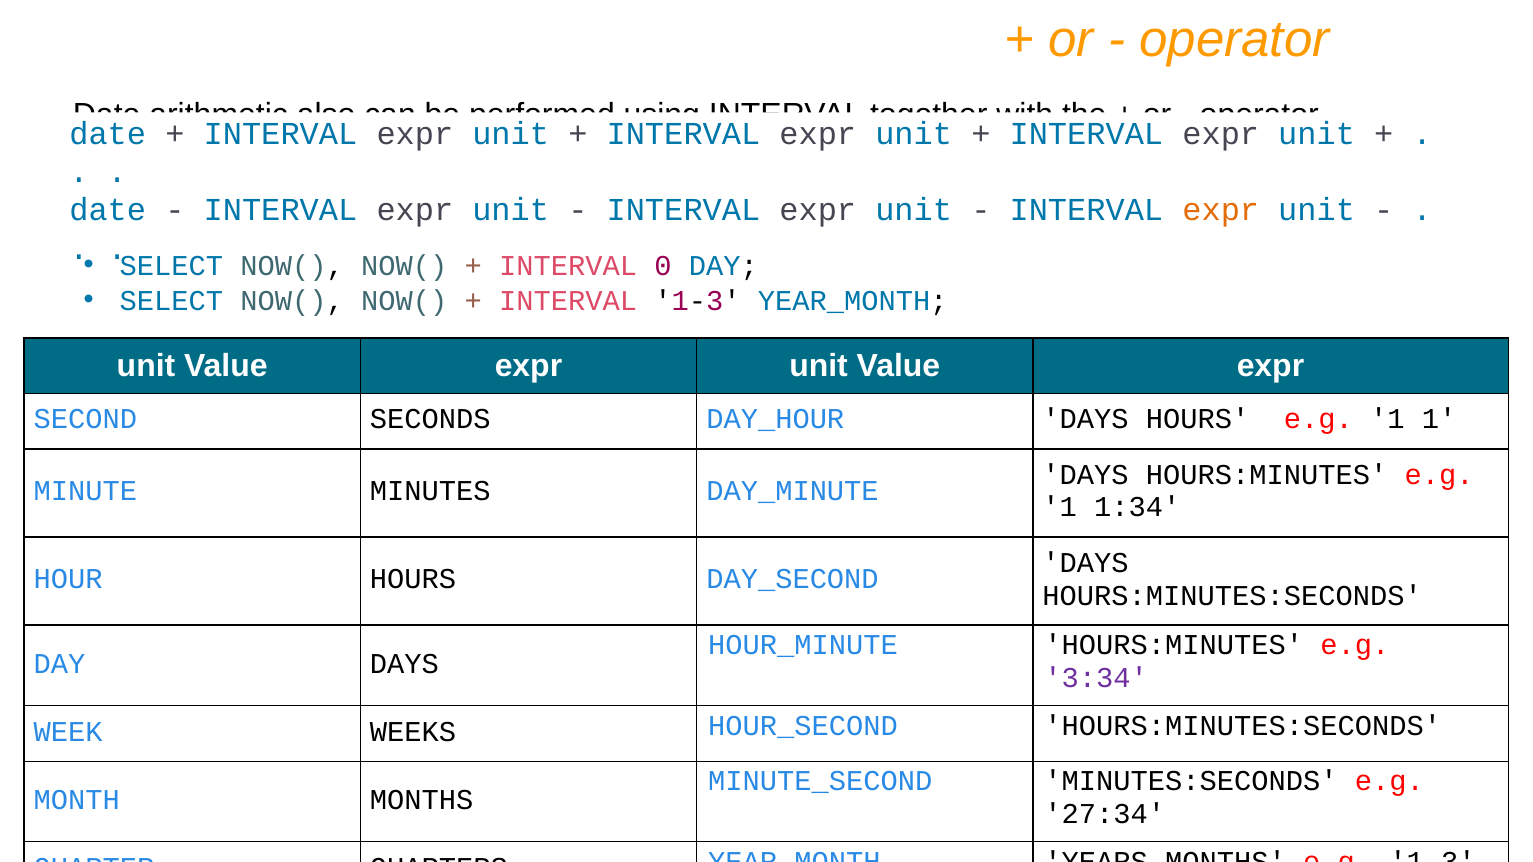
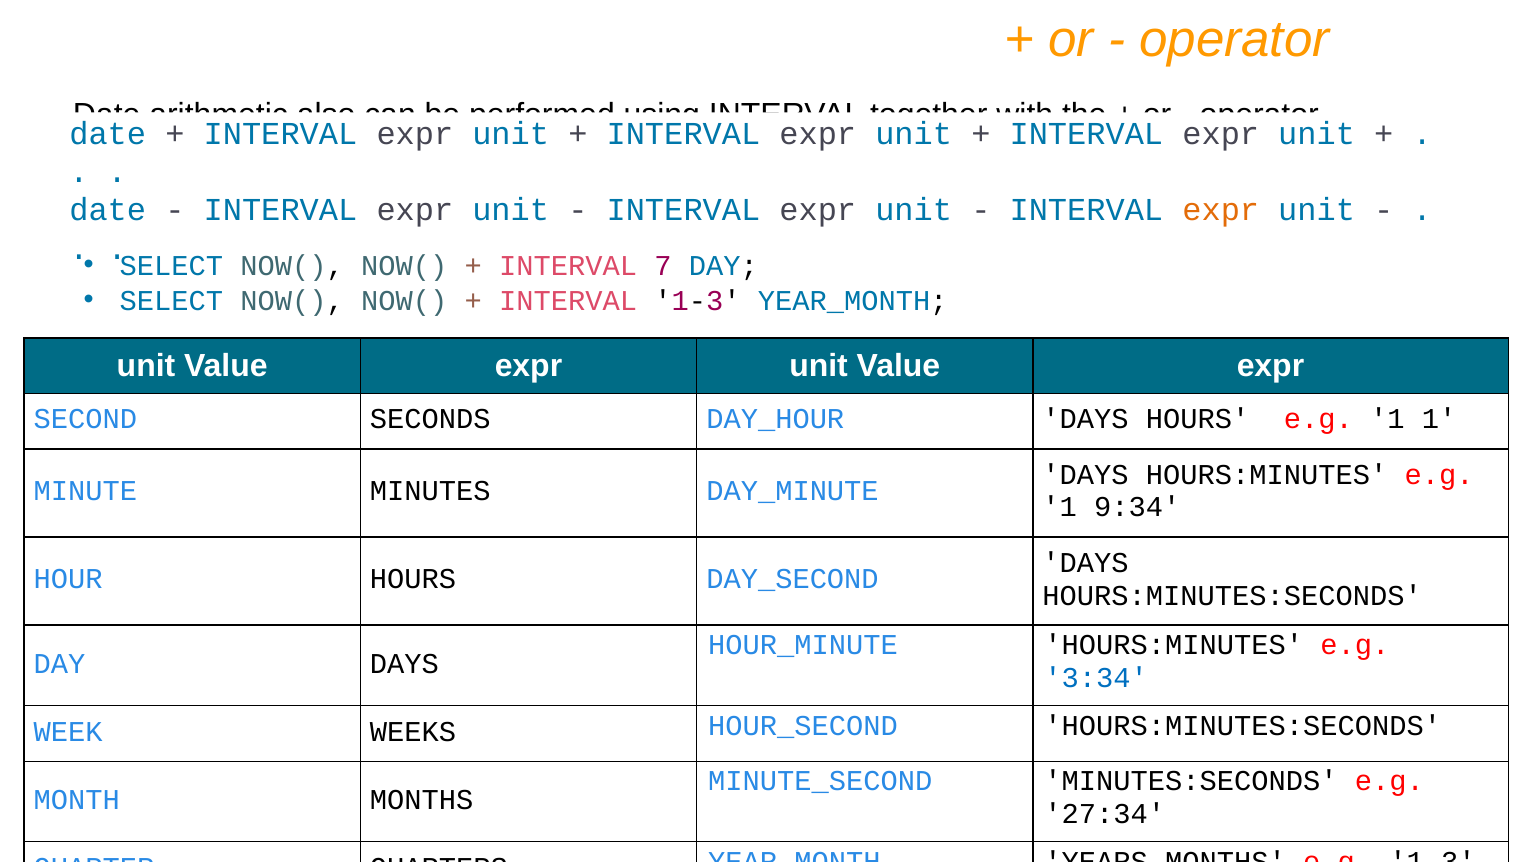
0: 0 -> 7 (663, 266)
1:34: 1:34 -> 9:34 (1137, 508)
3:34 colour: purple -> blue (1096, 678)
